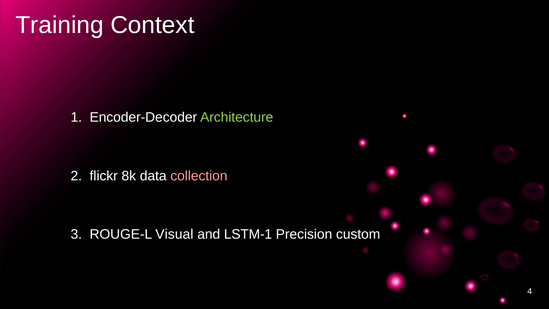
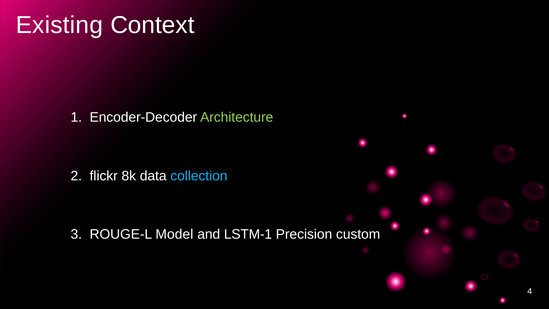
Training: Training -> Existing (59, 25)
collection colour: pink -> light blue (199, 176)
Visual: Visual -> Model (174, 234)
